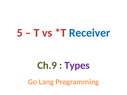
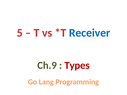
Types colour: purple -> red (77, 66)
